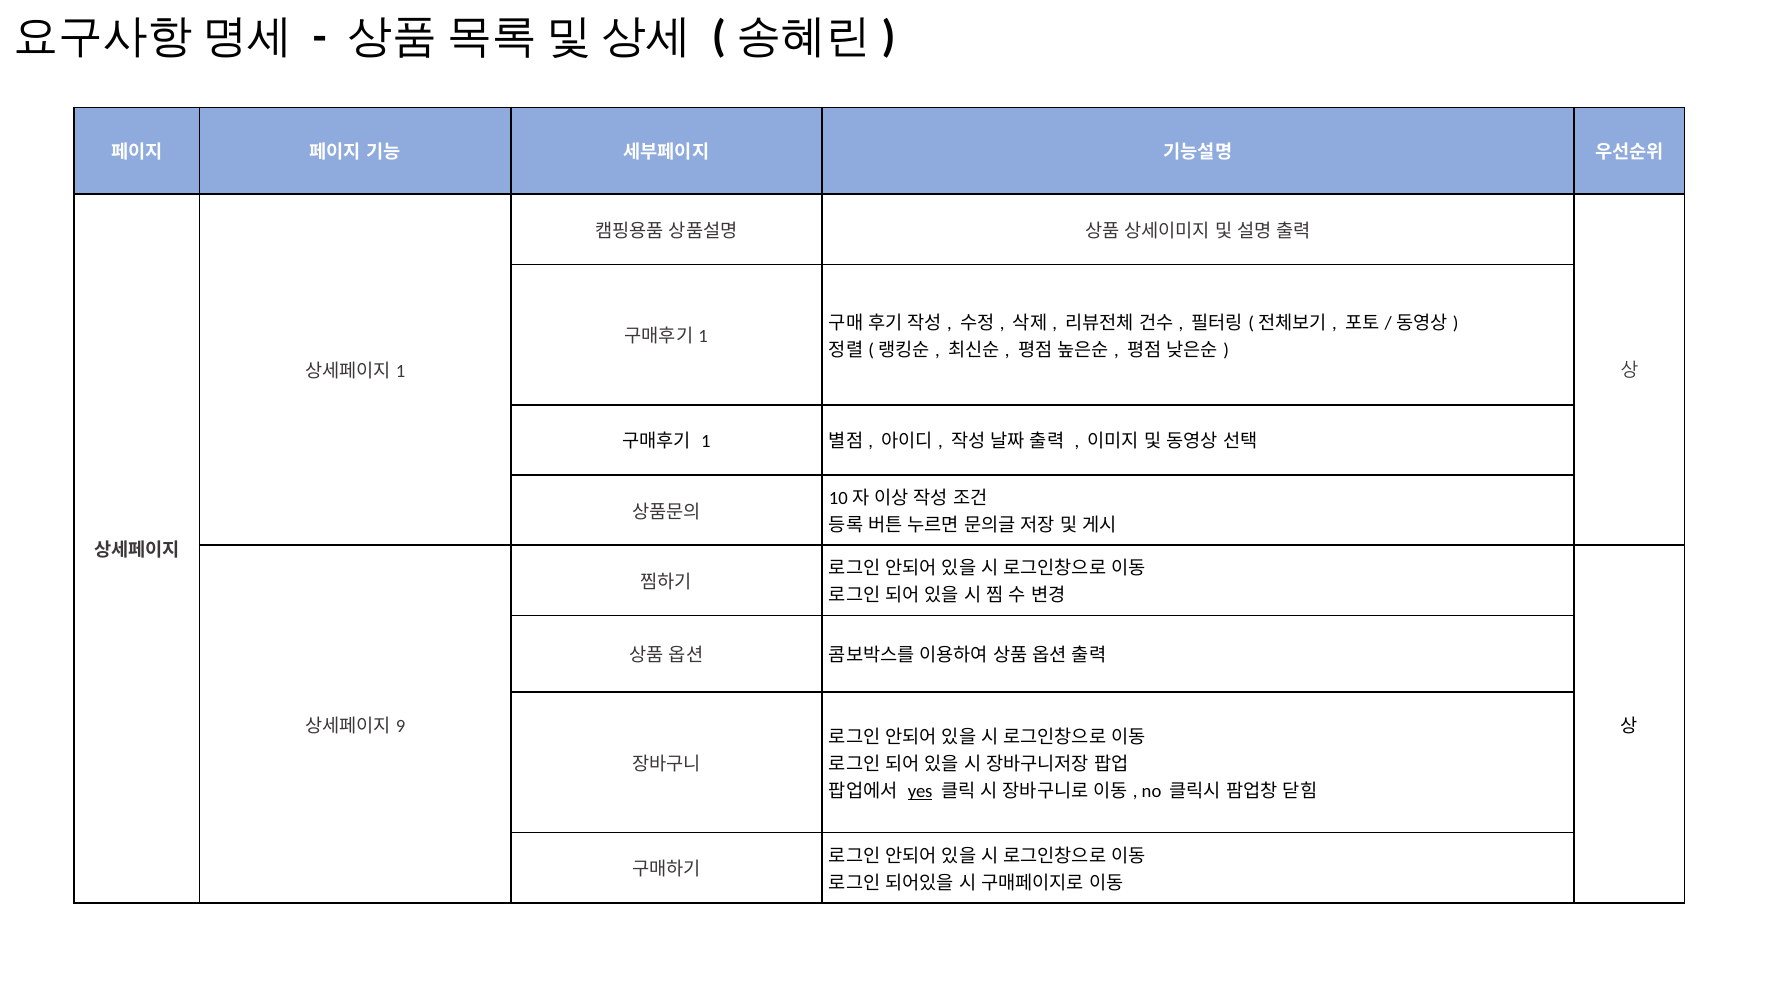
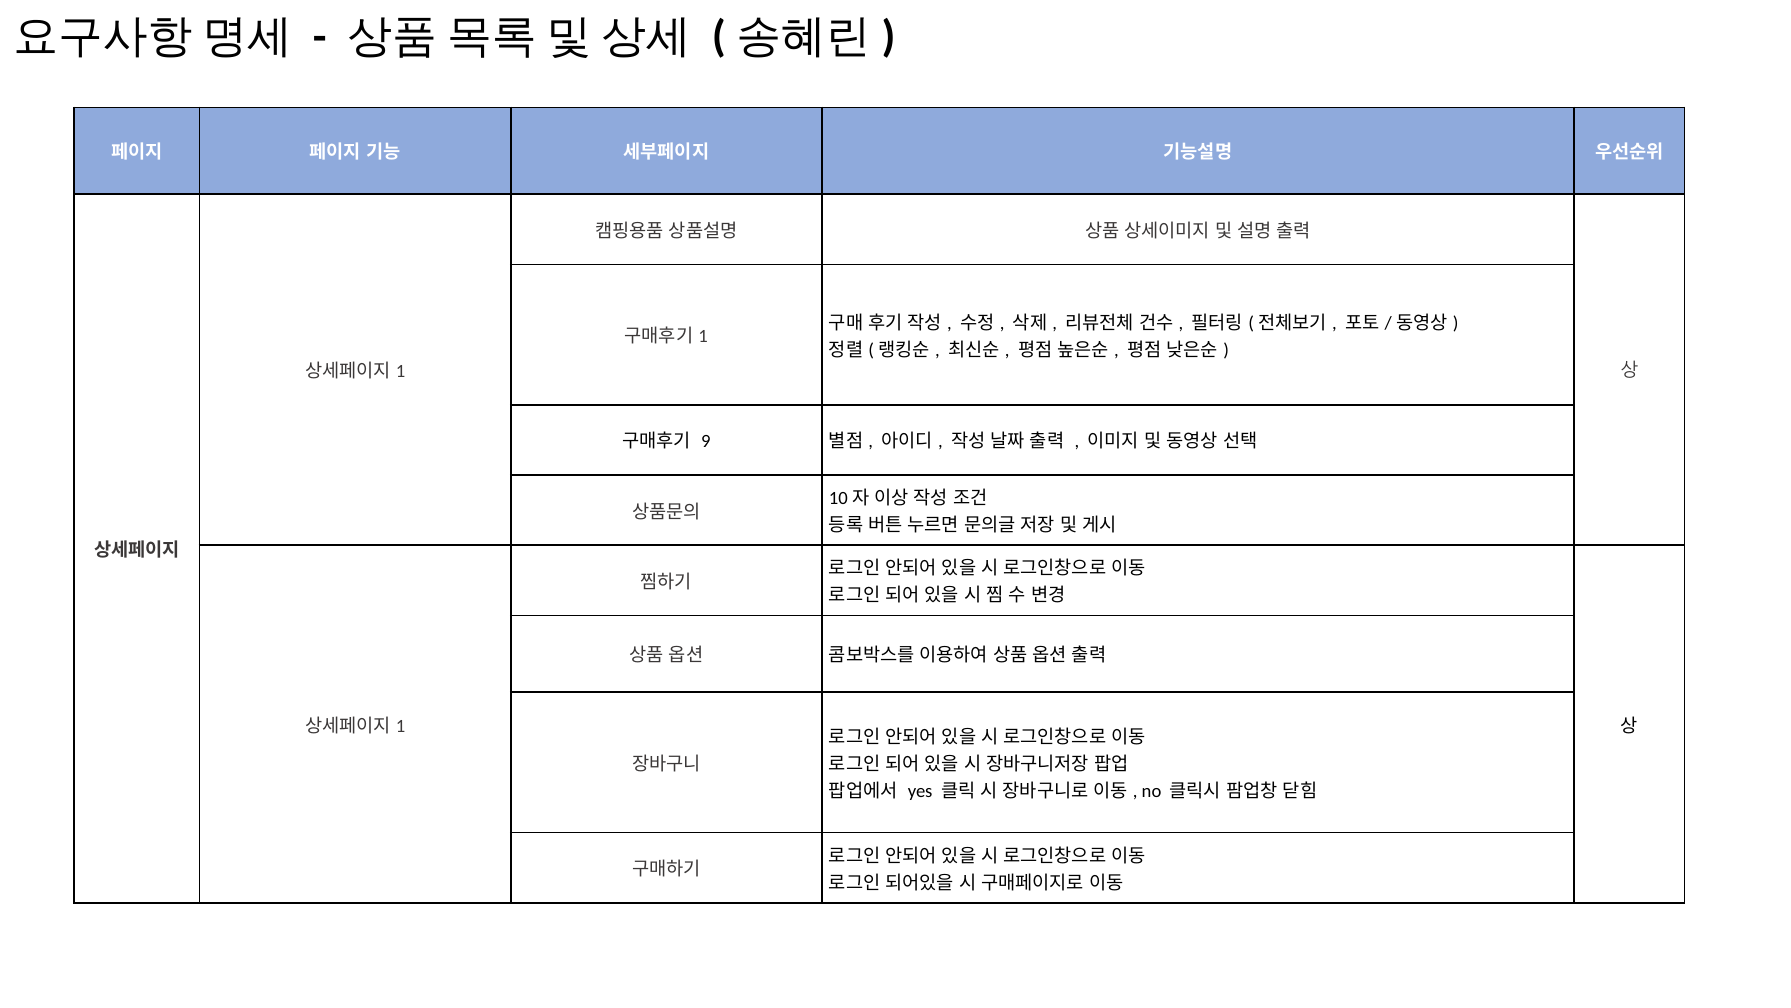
1: 1 -> 9 (706, 441)
9: 9 -> 1 (401, 726)
yes underline: present -> none (920, 791)
